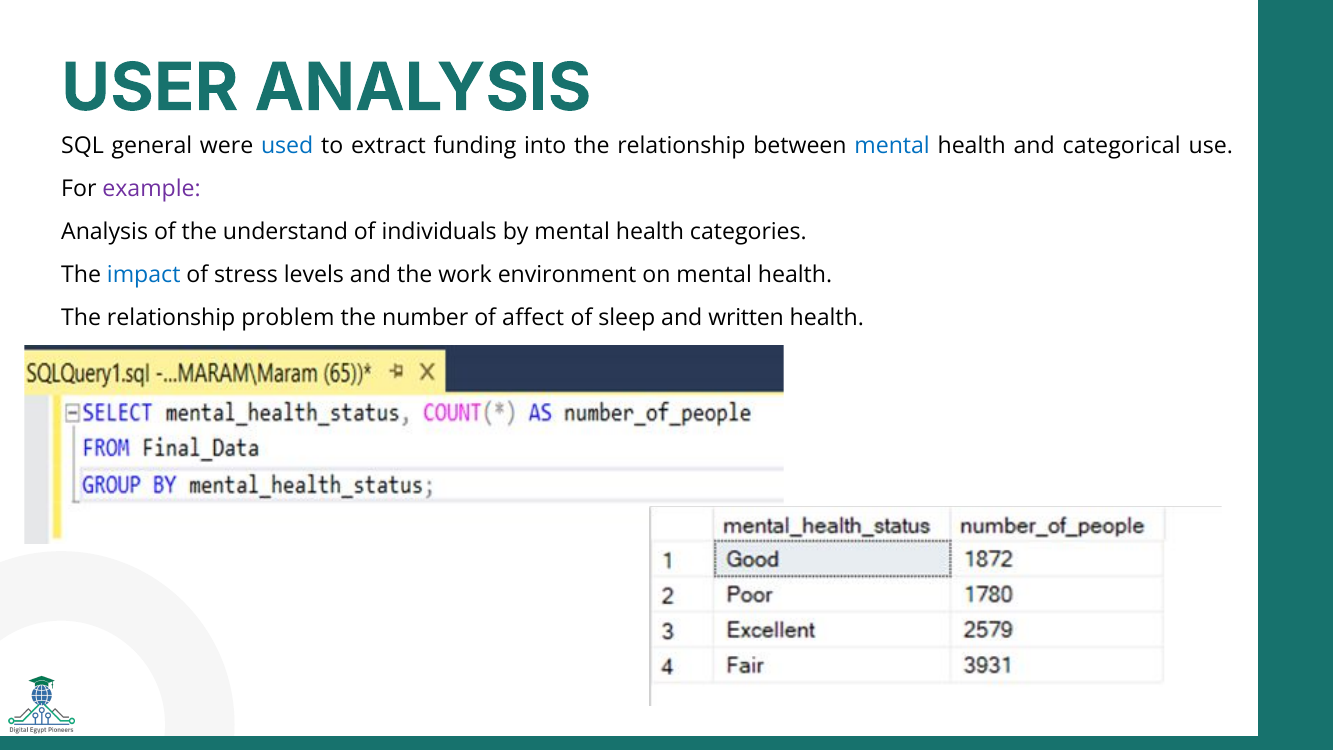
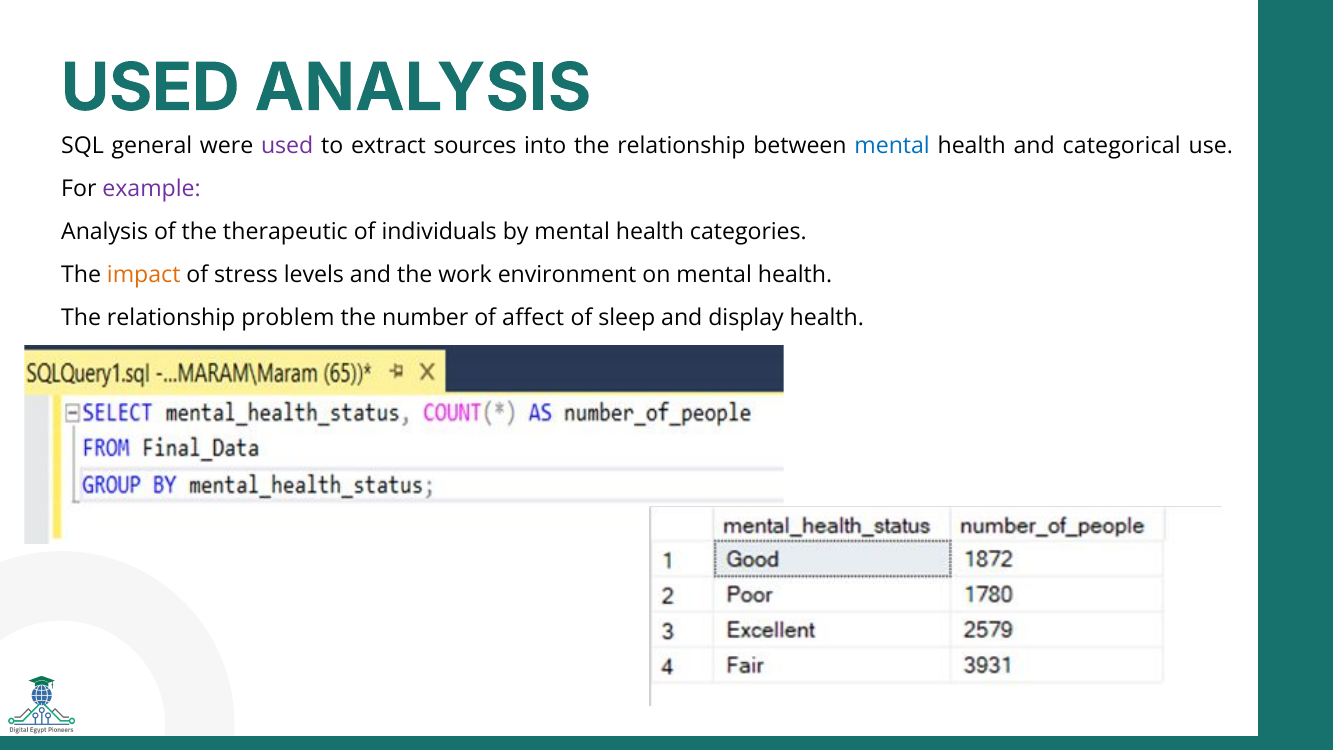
USER: USER -> USED (150, 88)
used colour: blue -> purple (287, 145)
funding: funding -> sources (475, 145)
understand: understand -> therapeutic (285, 231)
impact colour: blue -> orange (144, 274)
written: written -> display (746, 317)
